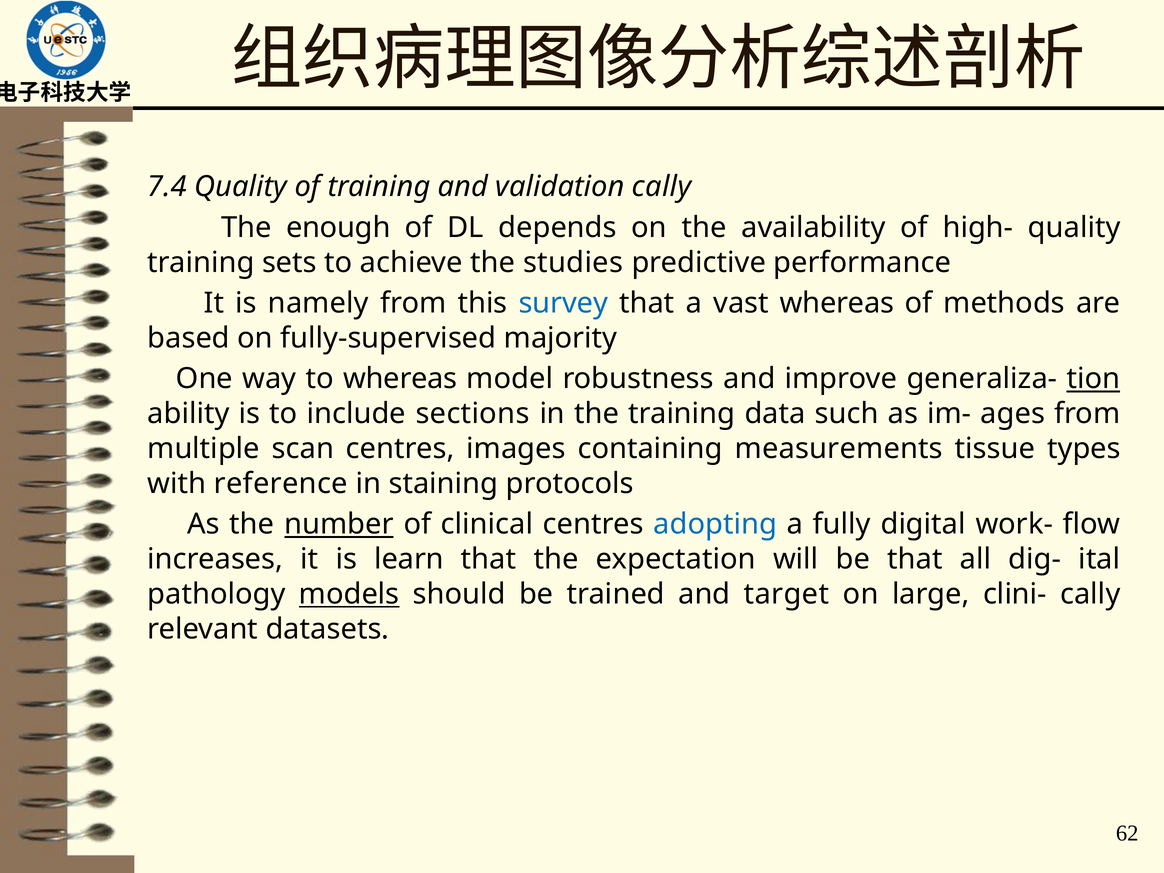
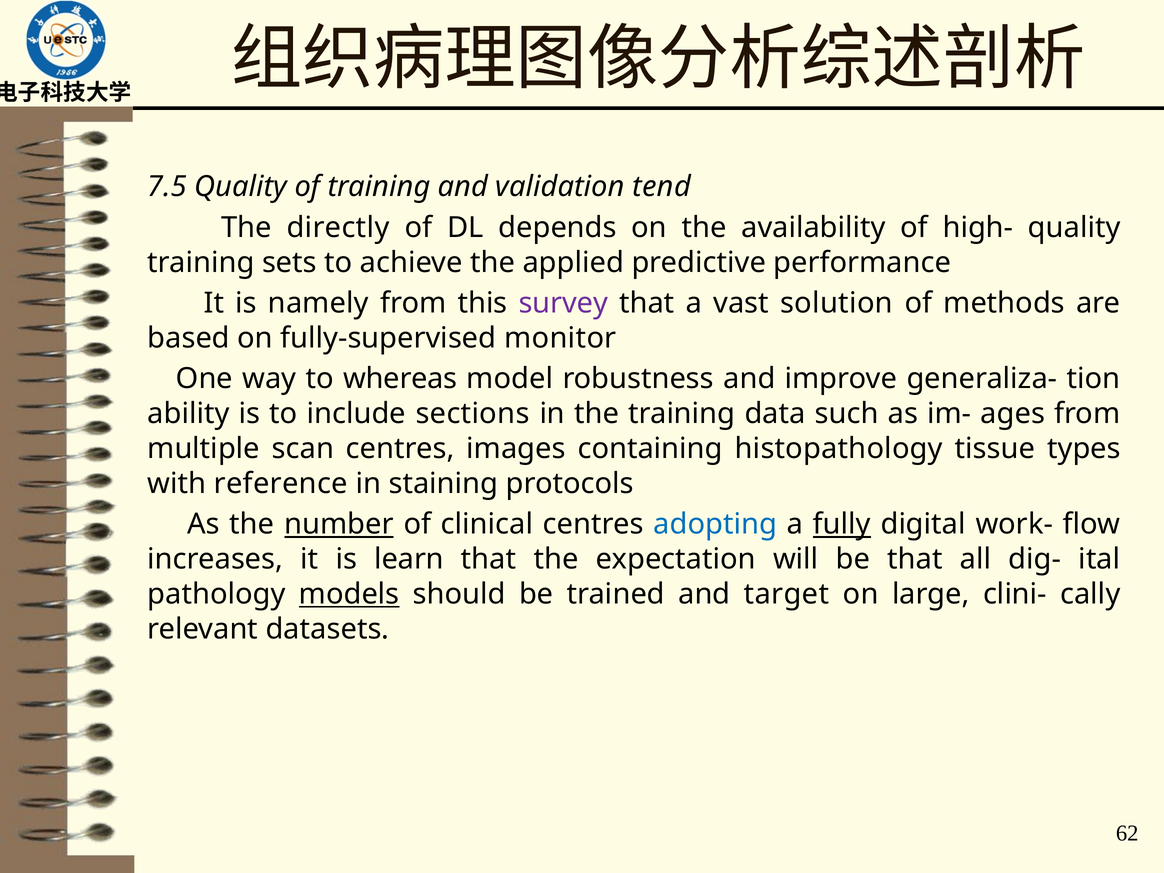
7.4: 7.4 -> 7.5 (167, 187)
validation cally: cally -> tend (662, 187)
enough: enough -> directly (338, 228)
studies: studies -> applied (573, 262)
survey colour: blue -> purple (563, 303)
vast whereas: whereas -> solution (837, 303)
majority: majority -> monitor (560, 338)
tion underline: present -> none (1093, 379)
measurements: measurements -> histopathology (839, 449)
fully underline: none -> present (842, 524)
